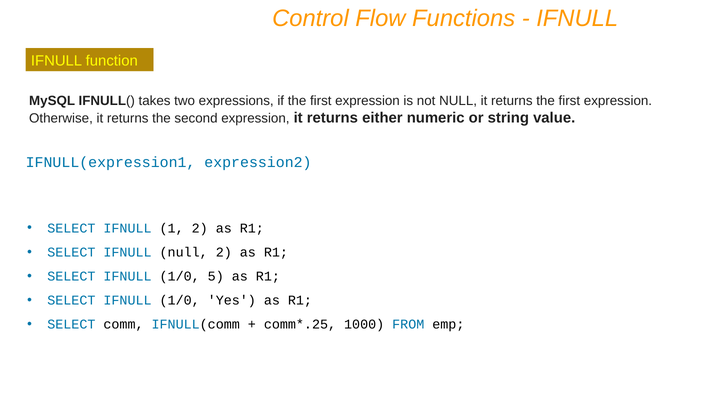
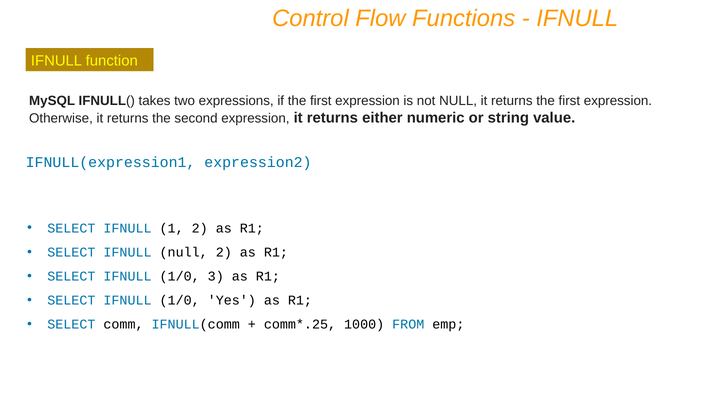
5: 5 -> 3 (216, 276)
